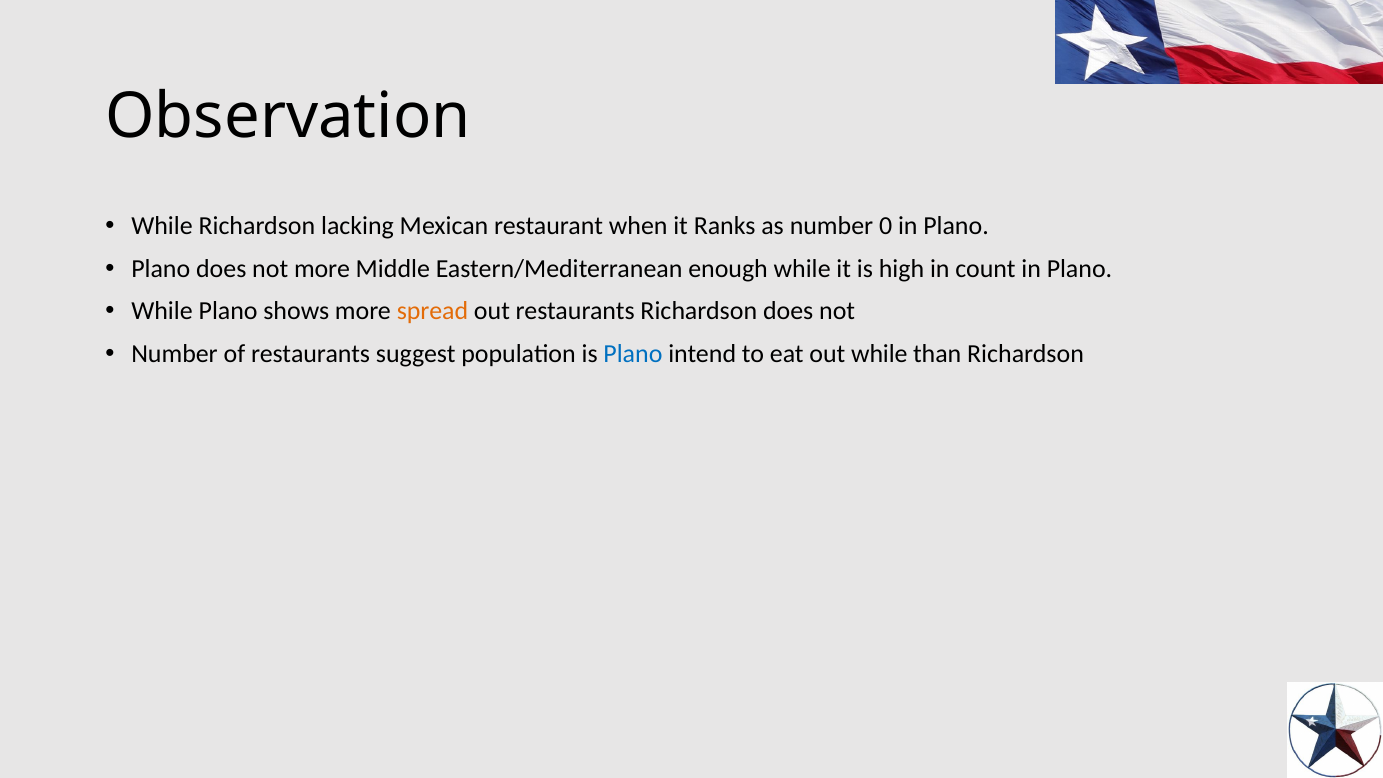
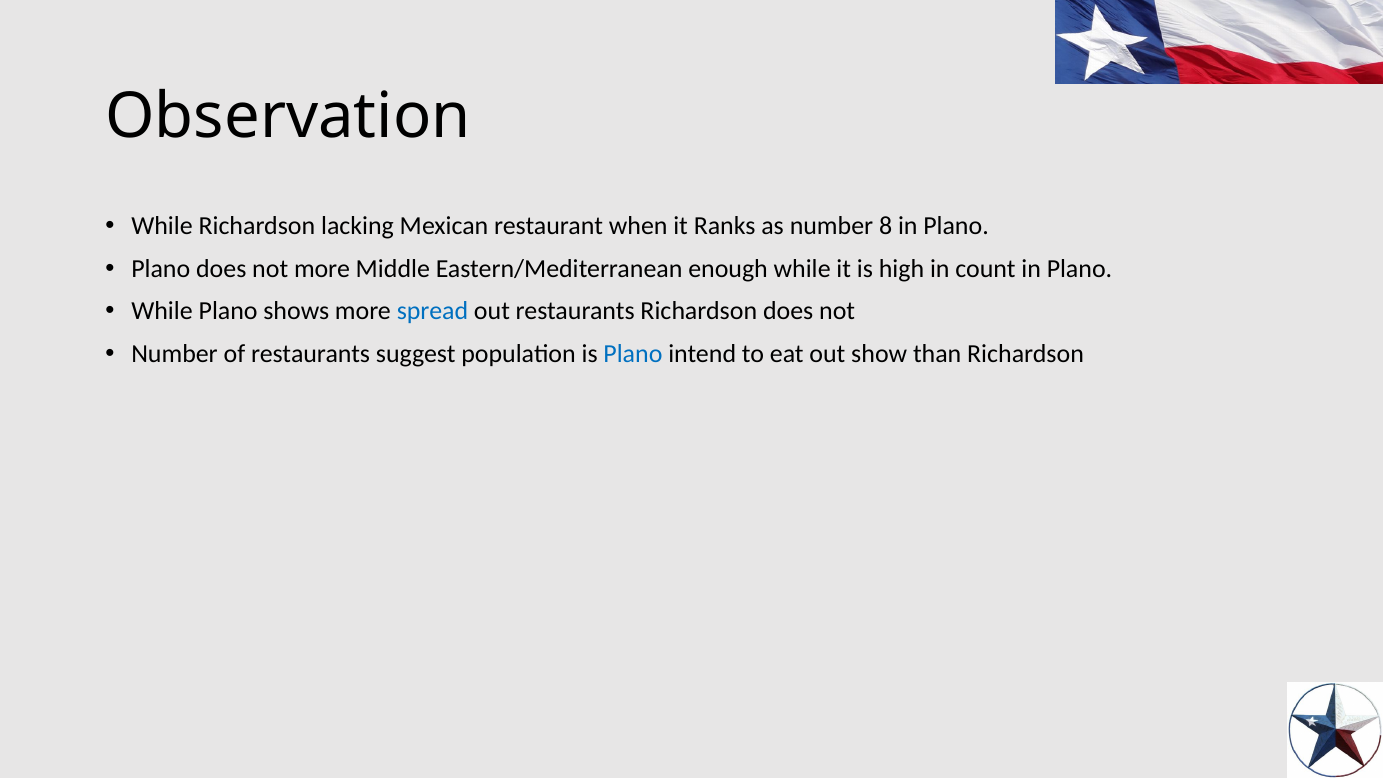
0: 0 -> 8 (886, 226)
spread colour: orange -> blue (432, 311)
out while: while -> show (879, 353)
